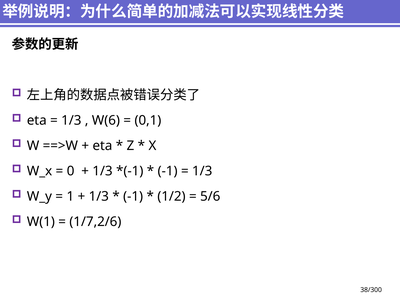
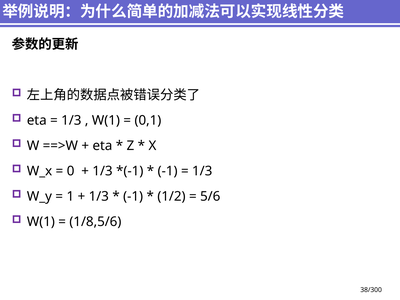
W(6: W(6 -> W(1 (106, 120)
1/7,2/6: 1/7,2/6 -> 1/8,5/6 (95, 222)
